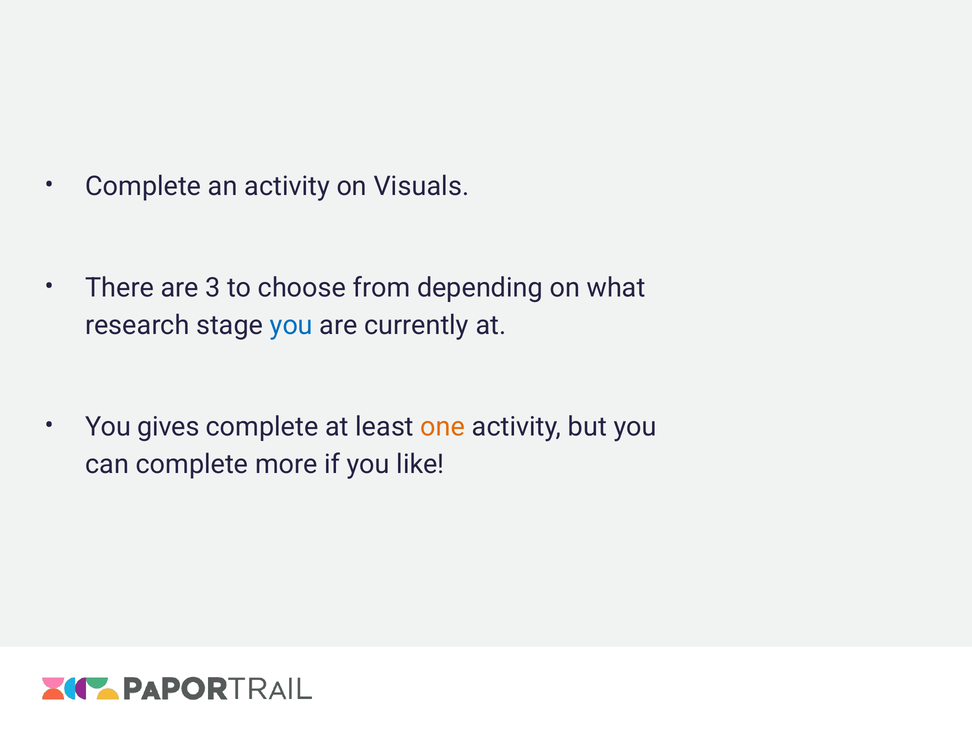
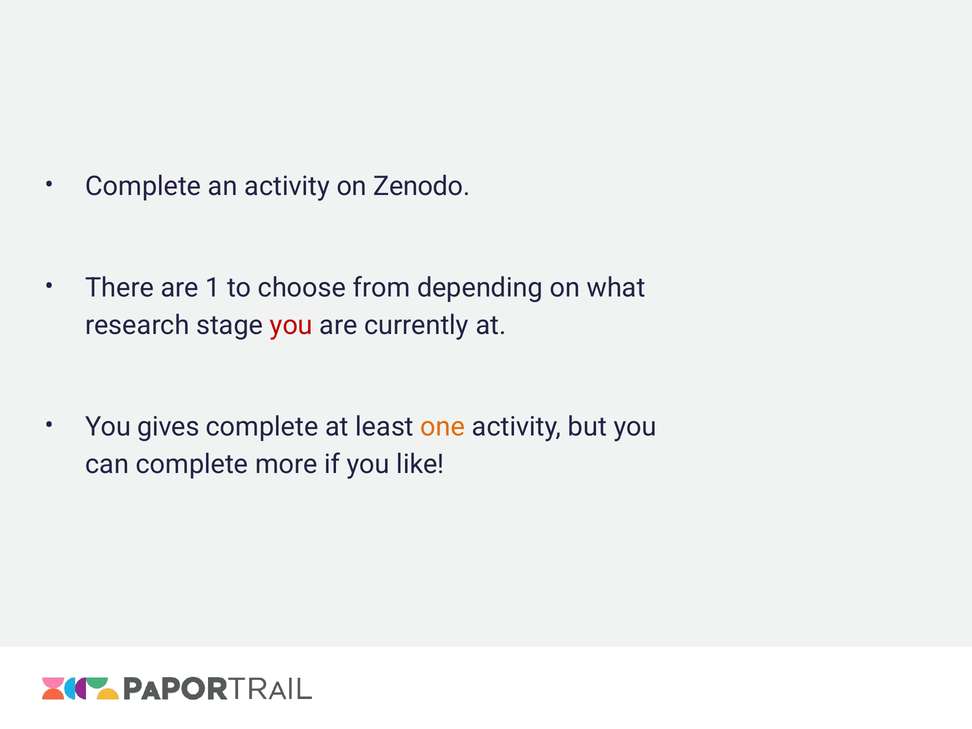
Visuals: Visuals -> Zenodo (422, 186)
3: 3 -> 1 (213, 288)
you colour: blue -> red (291, 325)
